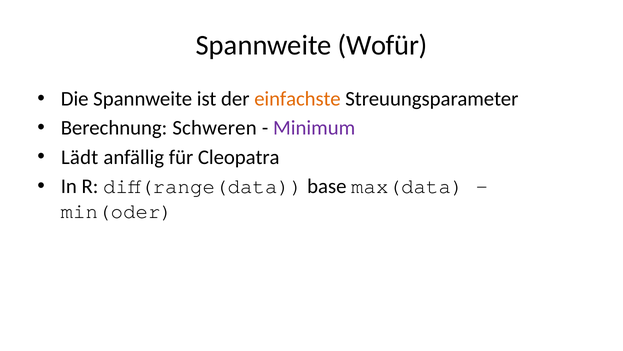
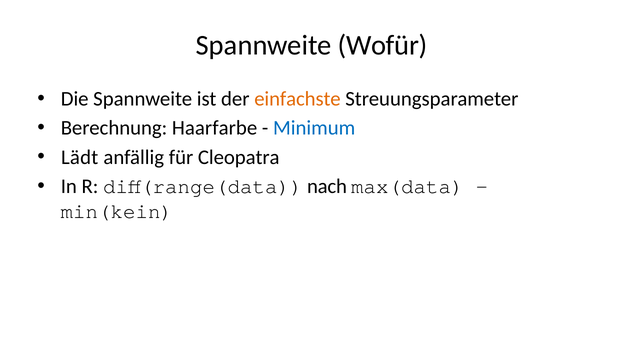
Schweren: Schweren -> Haarfarbe (215, 128)
Minimum colour: purple -> blue (314, 128)
base: base -> nach (327, 186)
min(oder: min(oder -> min(kein (117, 211)
